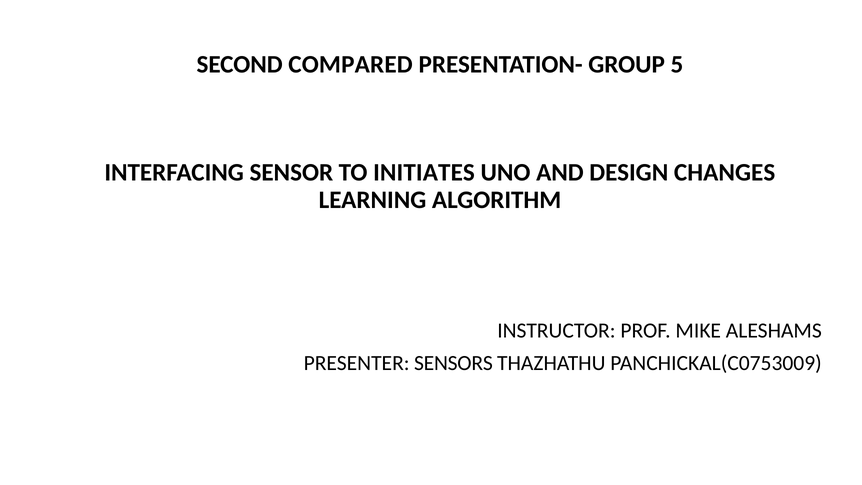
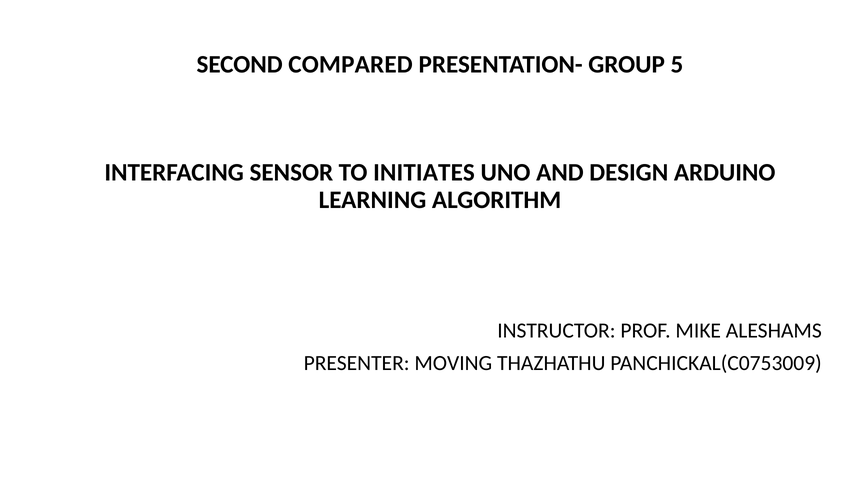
CHANGES: CHANGES -> ARDUINO (725, 173)
SENSORS: SENSORS -> MOVING (453, 363)
